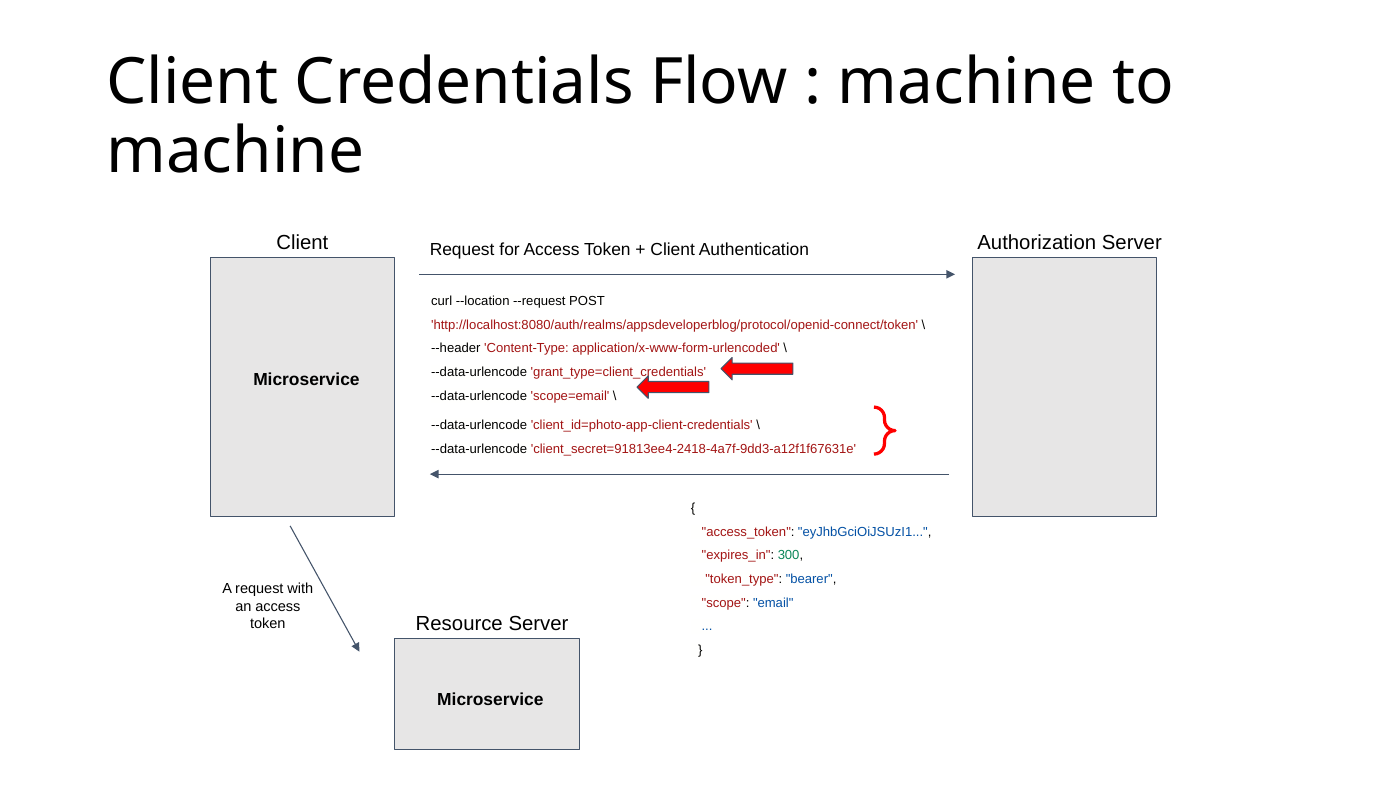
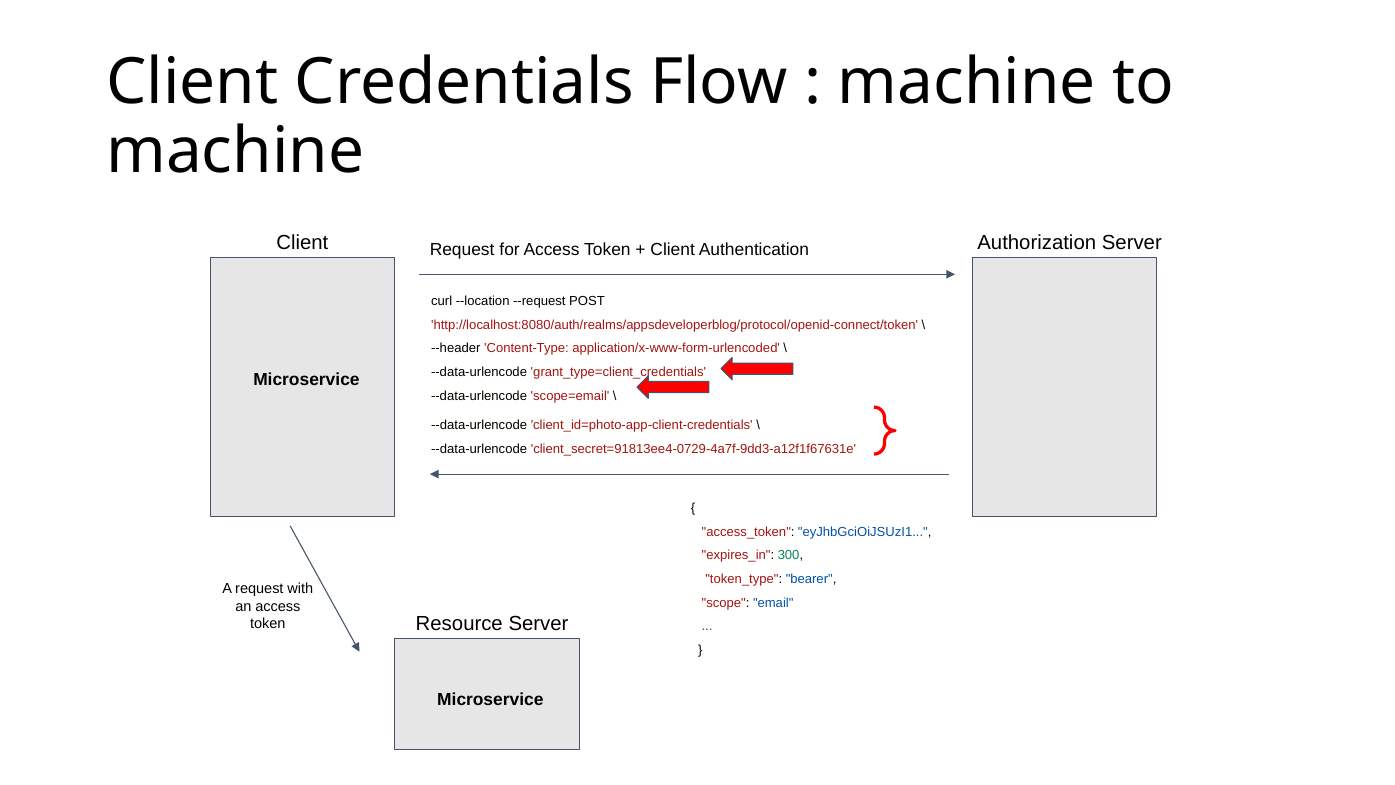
client_secret=91813ee4-2418-4a7f-9dd3-a12f1f67631e: client_secret=91813ee4-2418-4a7f-9dd3-a12f1f67631e -> client_secret=91813ee4-0729-4a7f-9dd3-a12f1f67631e (693, 449)
